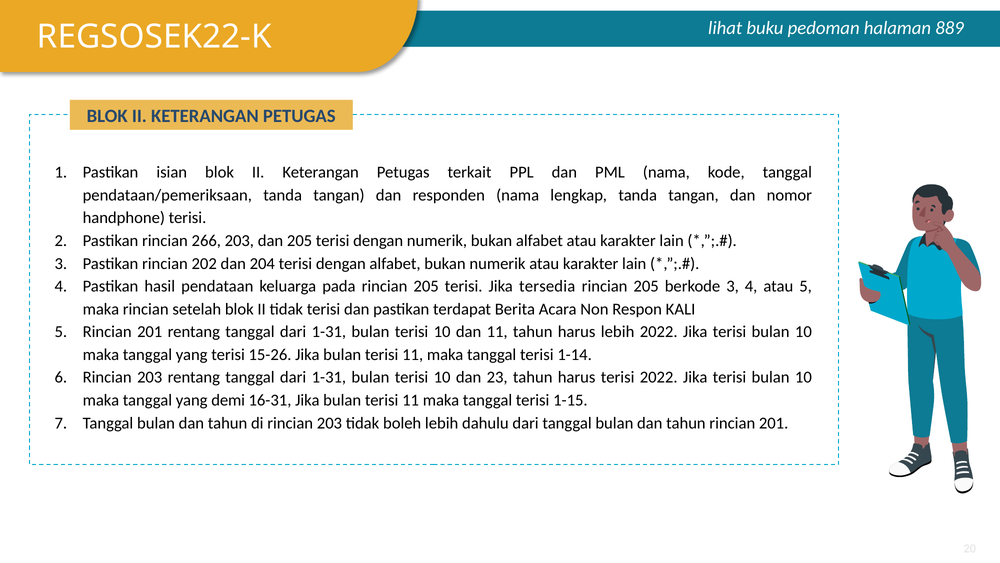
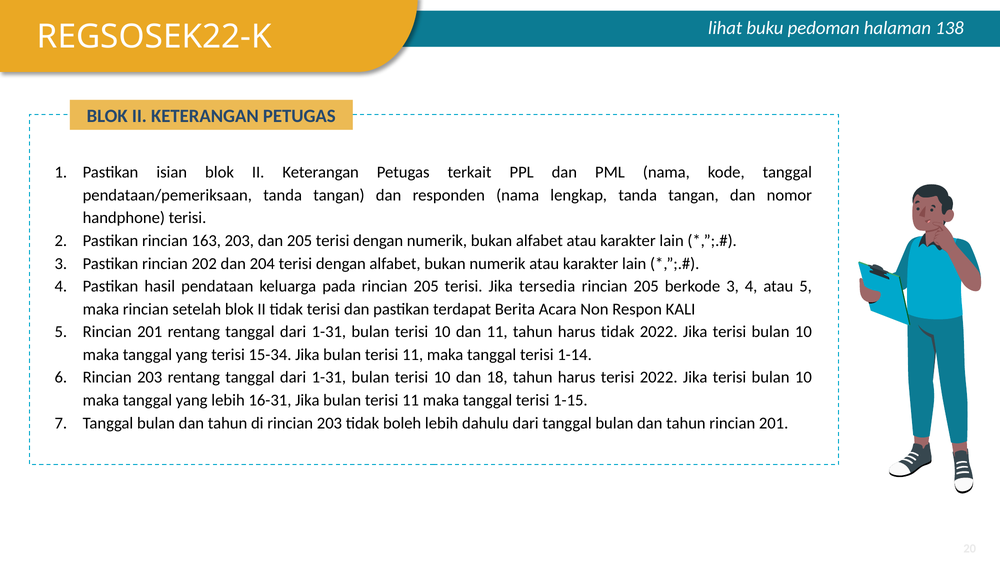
889: 889 -> 138 (950, 28)
266: 266 -> 163 (206, 241)
harus lebih: lebih -> tidak (618, 332)
15-26: 15-26 -> 15-34 (270, 354)
23: 23 -> 18 (497, 377)
yang demi: demi -> lebih (228, 400)
